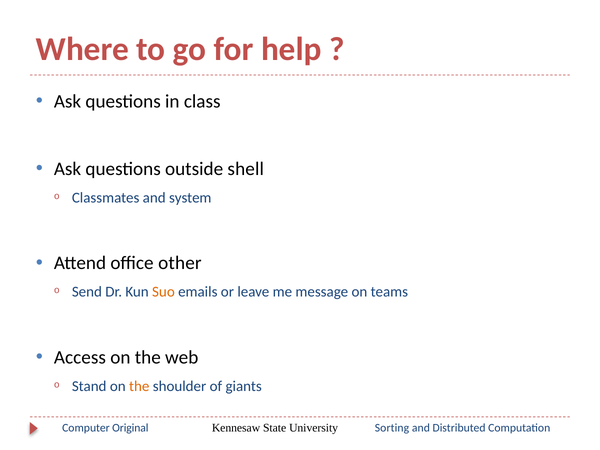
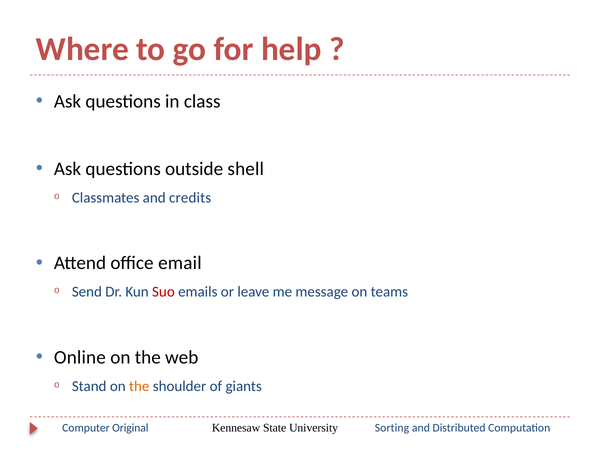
system: system -> credits (190, 198)
other: other -> email (180, 263)
Suo colour: orange -> red (163, 292)
Access: Access -> Online (80, 357)
